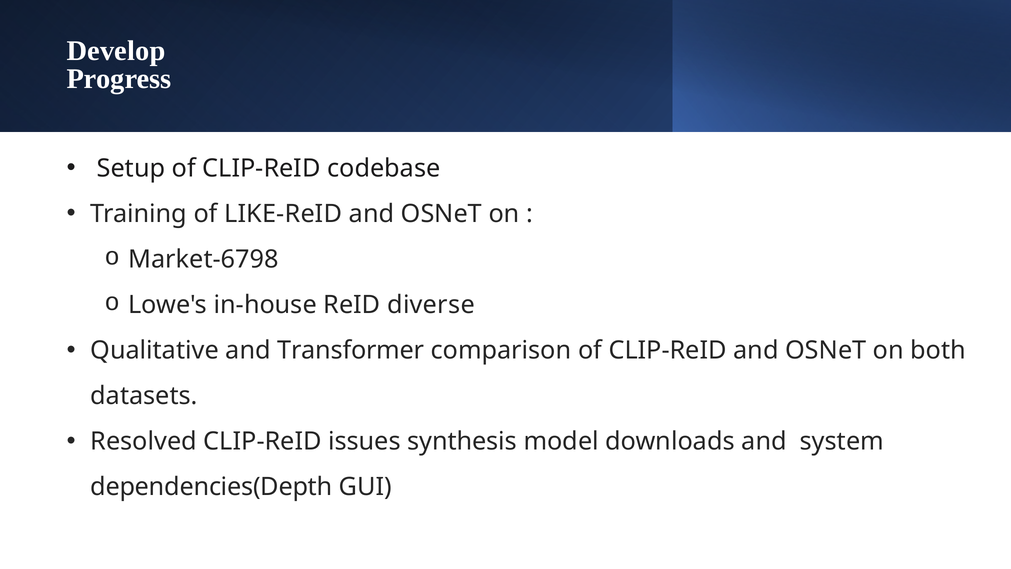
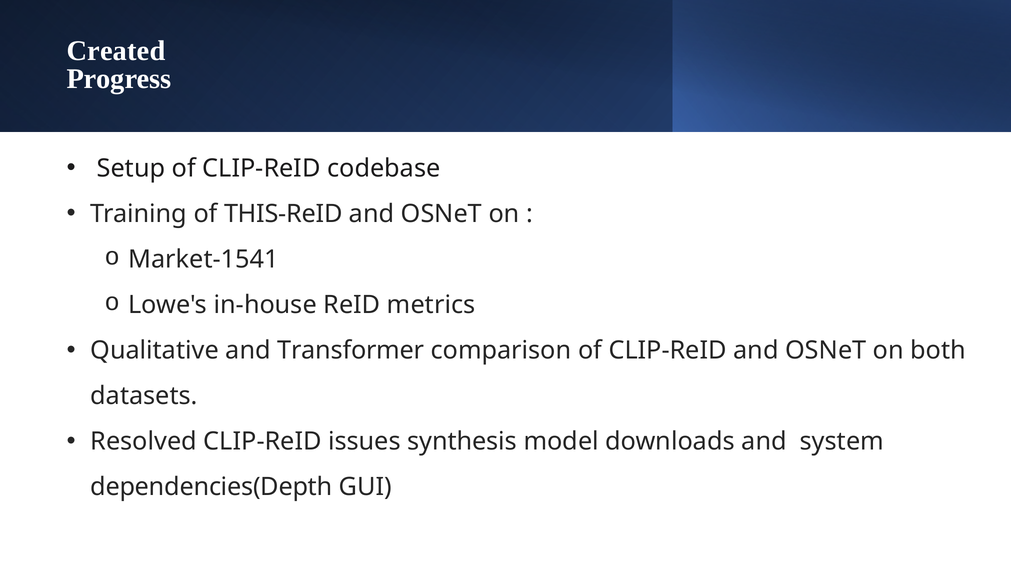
Develop: Develop -> Created (116, 51)
LIKE-ReID: LIKE-ReID -> THIS-ReID (283, 214)
Market-6798: Market-6798 -> Market-1541 (203, 259)
diverse: diverse -> metrics (431, 305)
